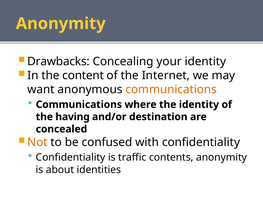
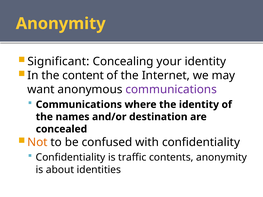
Drawbacks: Drawbacks -> Significant (58, 62)
communications colour: orange -> purple (171, 90)
having: having -> names (73, 117)
